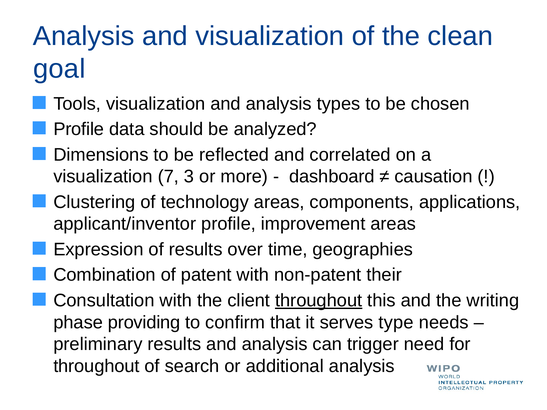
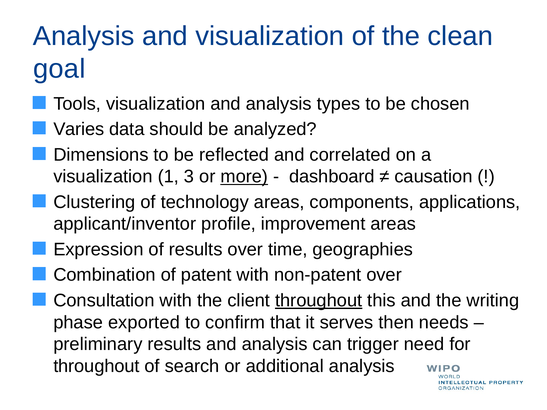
Profile: Profile -> Varies (79, 129)
7: 7 -> 1 (168, 177)
more underline: none -> present (244, 177)
non-patent their: their -> over (384, 275)
providing: providing -> exported (144, 323)
type: type -> then (396, 323)
